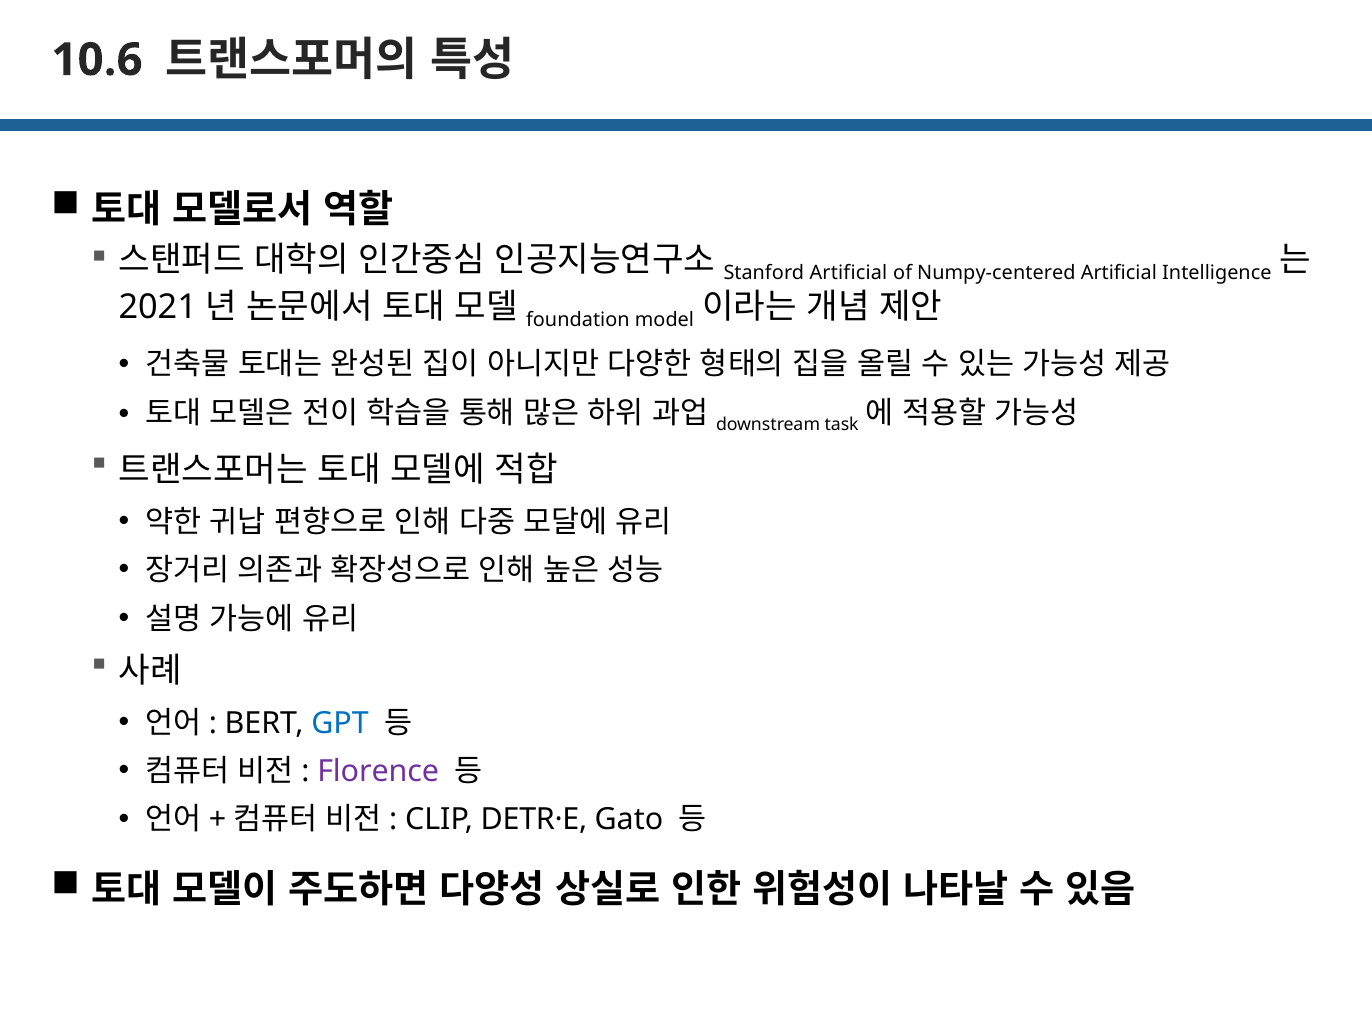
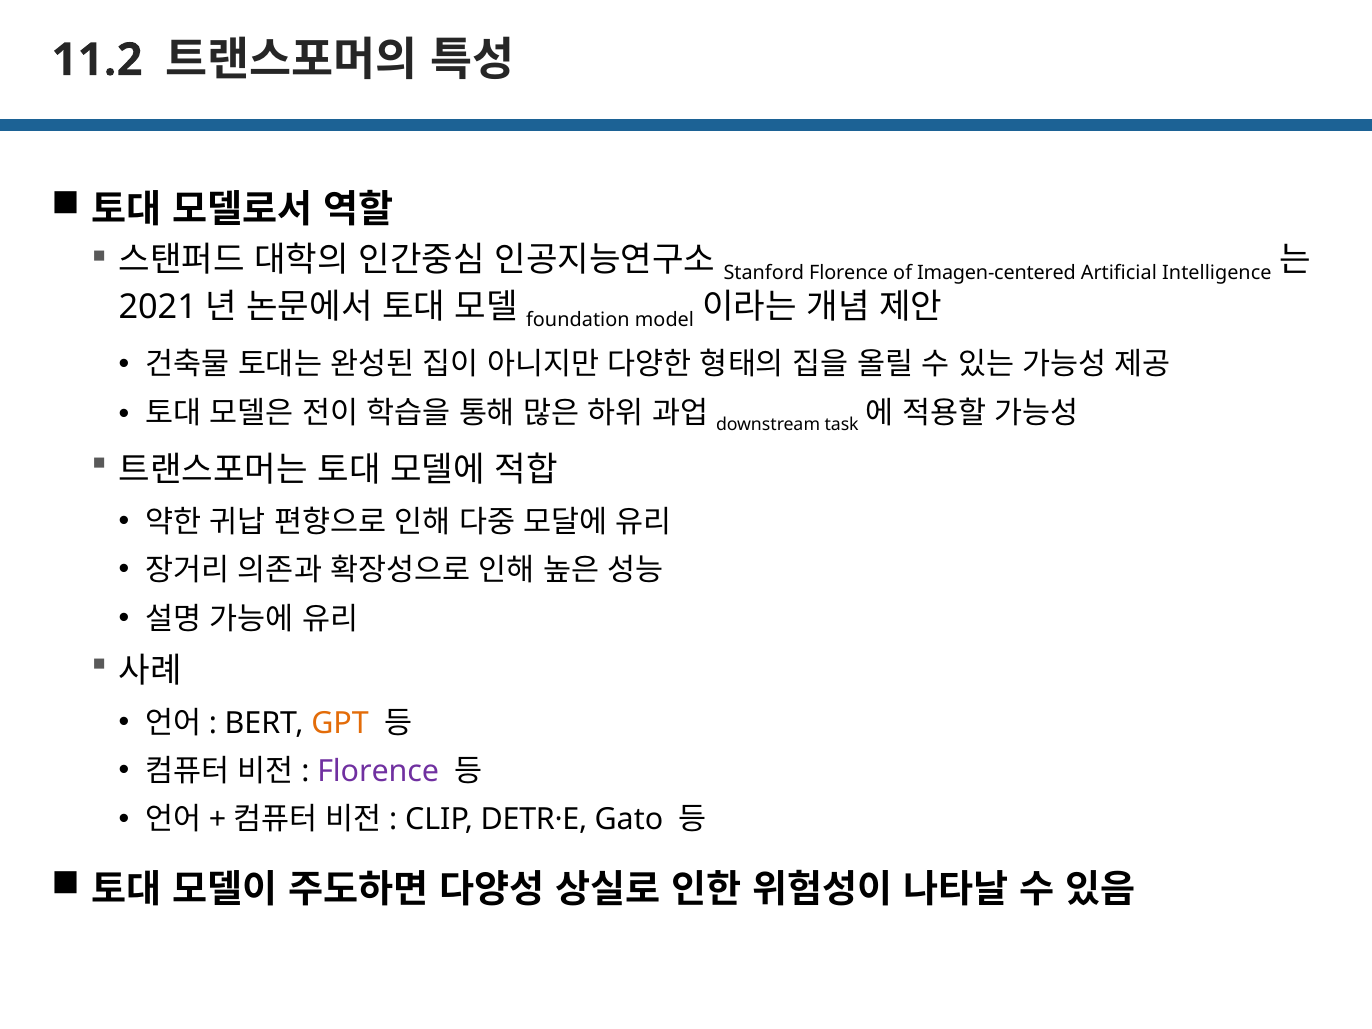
10.6: 10.6 -> 11.2 (97, 60)
Artificial: Artificial -> Florence (849, 273)
Numpy-centered: Numpy-centered -> Imagen-centered (996, 273)
GPT colour: blue -> orange (340, 723)
